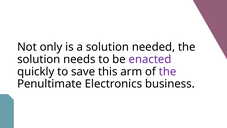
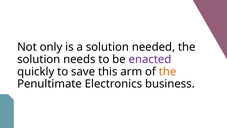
the colour: purple -> orange (168, 71)
